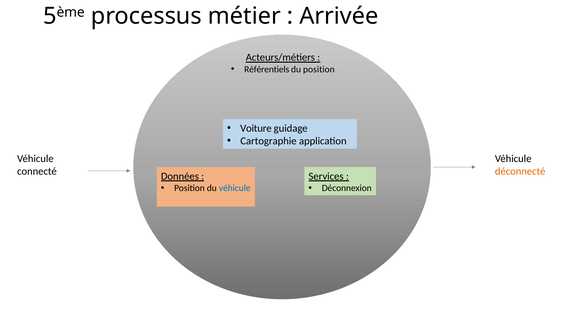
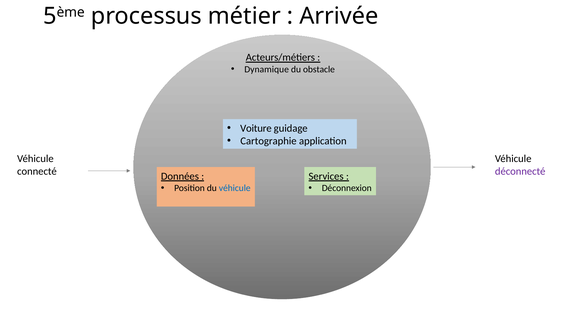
Référentiels: Référentiels -> Dynamique (267, 69)
du position: position -> obstacle (319, 69)
déconnecté colour: orange -> purple (520, 171)
